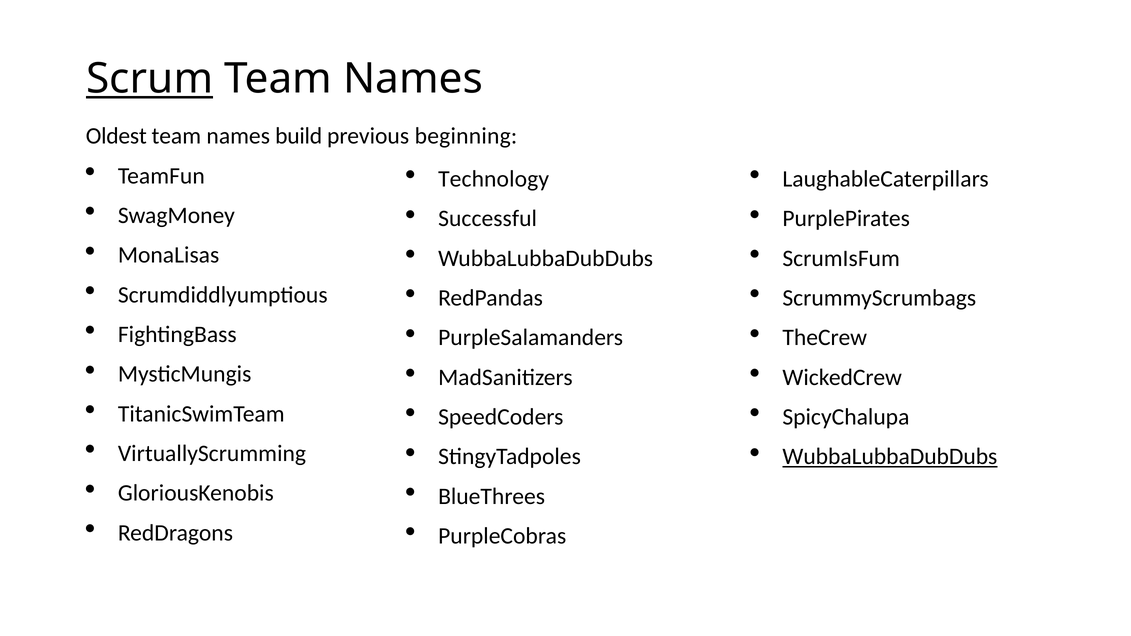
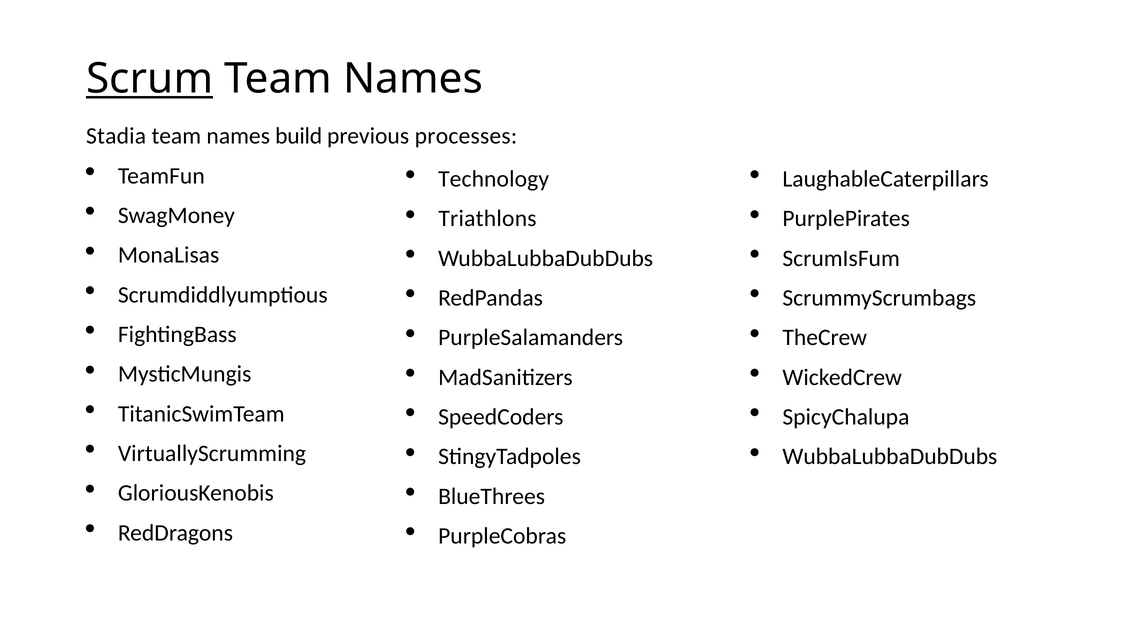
Oldest: Oldest -> Stadia (116, 136)
beginning: beginning -> processes (466, 136)
Successful: Successful -> Triathlons (487, 219)
WubbaLubbaDubDubs underline: present -> none (890, 457)
